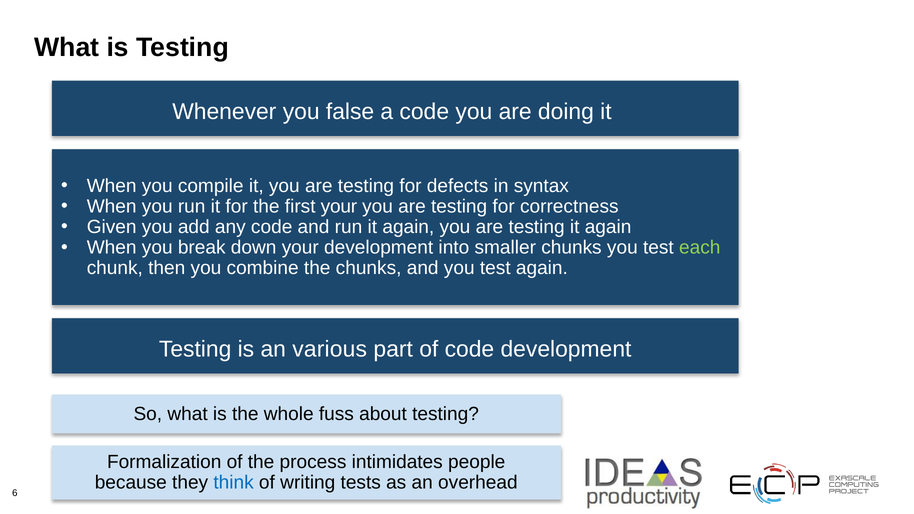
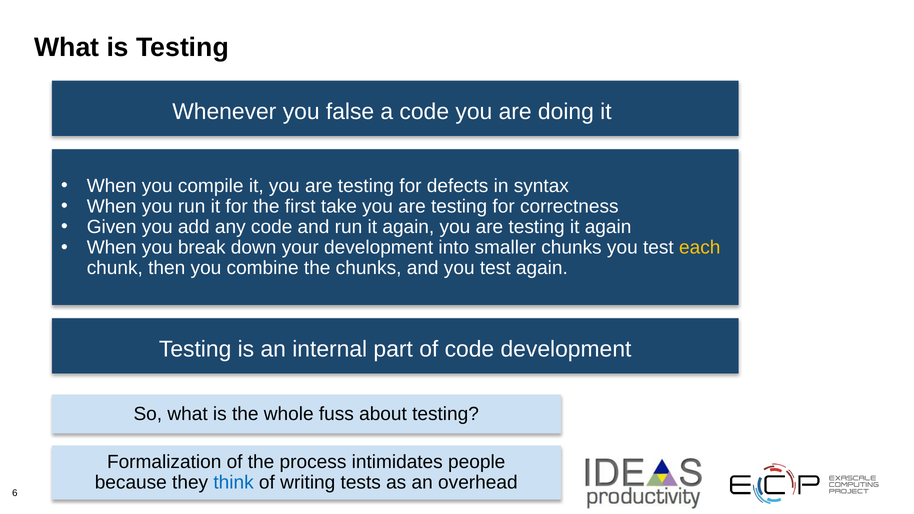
first your: your -> take (339, 207)
each colour: light green -> yellow (700, 248)
various: various -> internal (330, 349)
